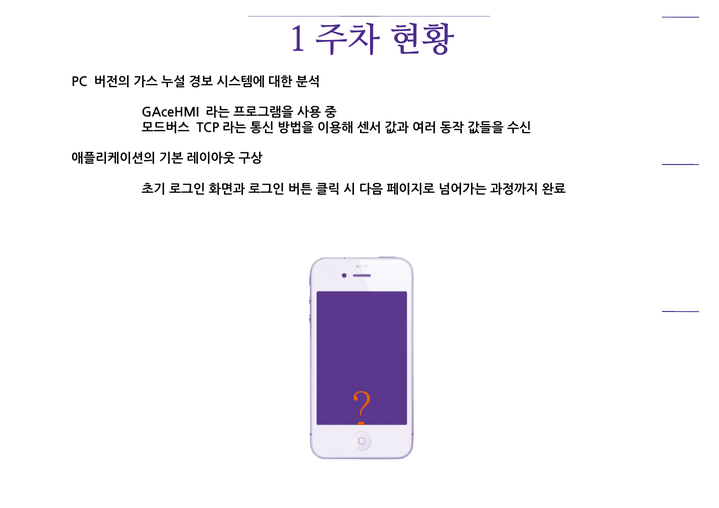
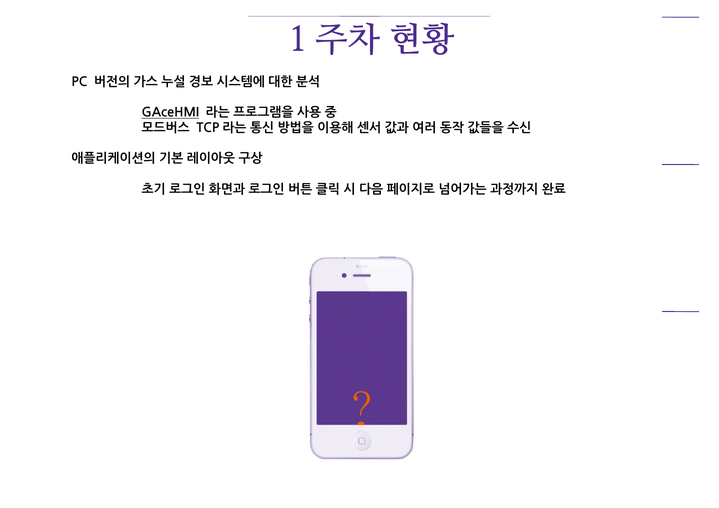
GAceHMI underline: none -> present (170, 113)
